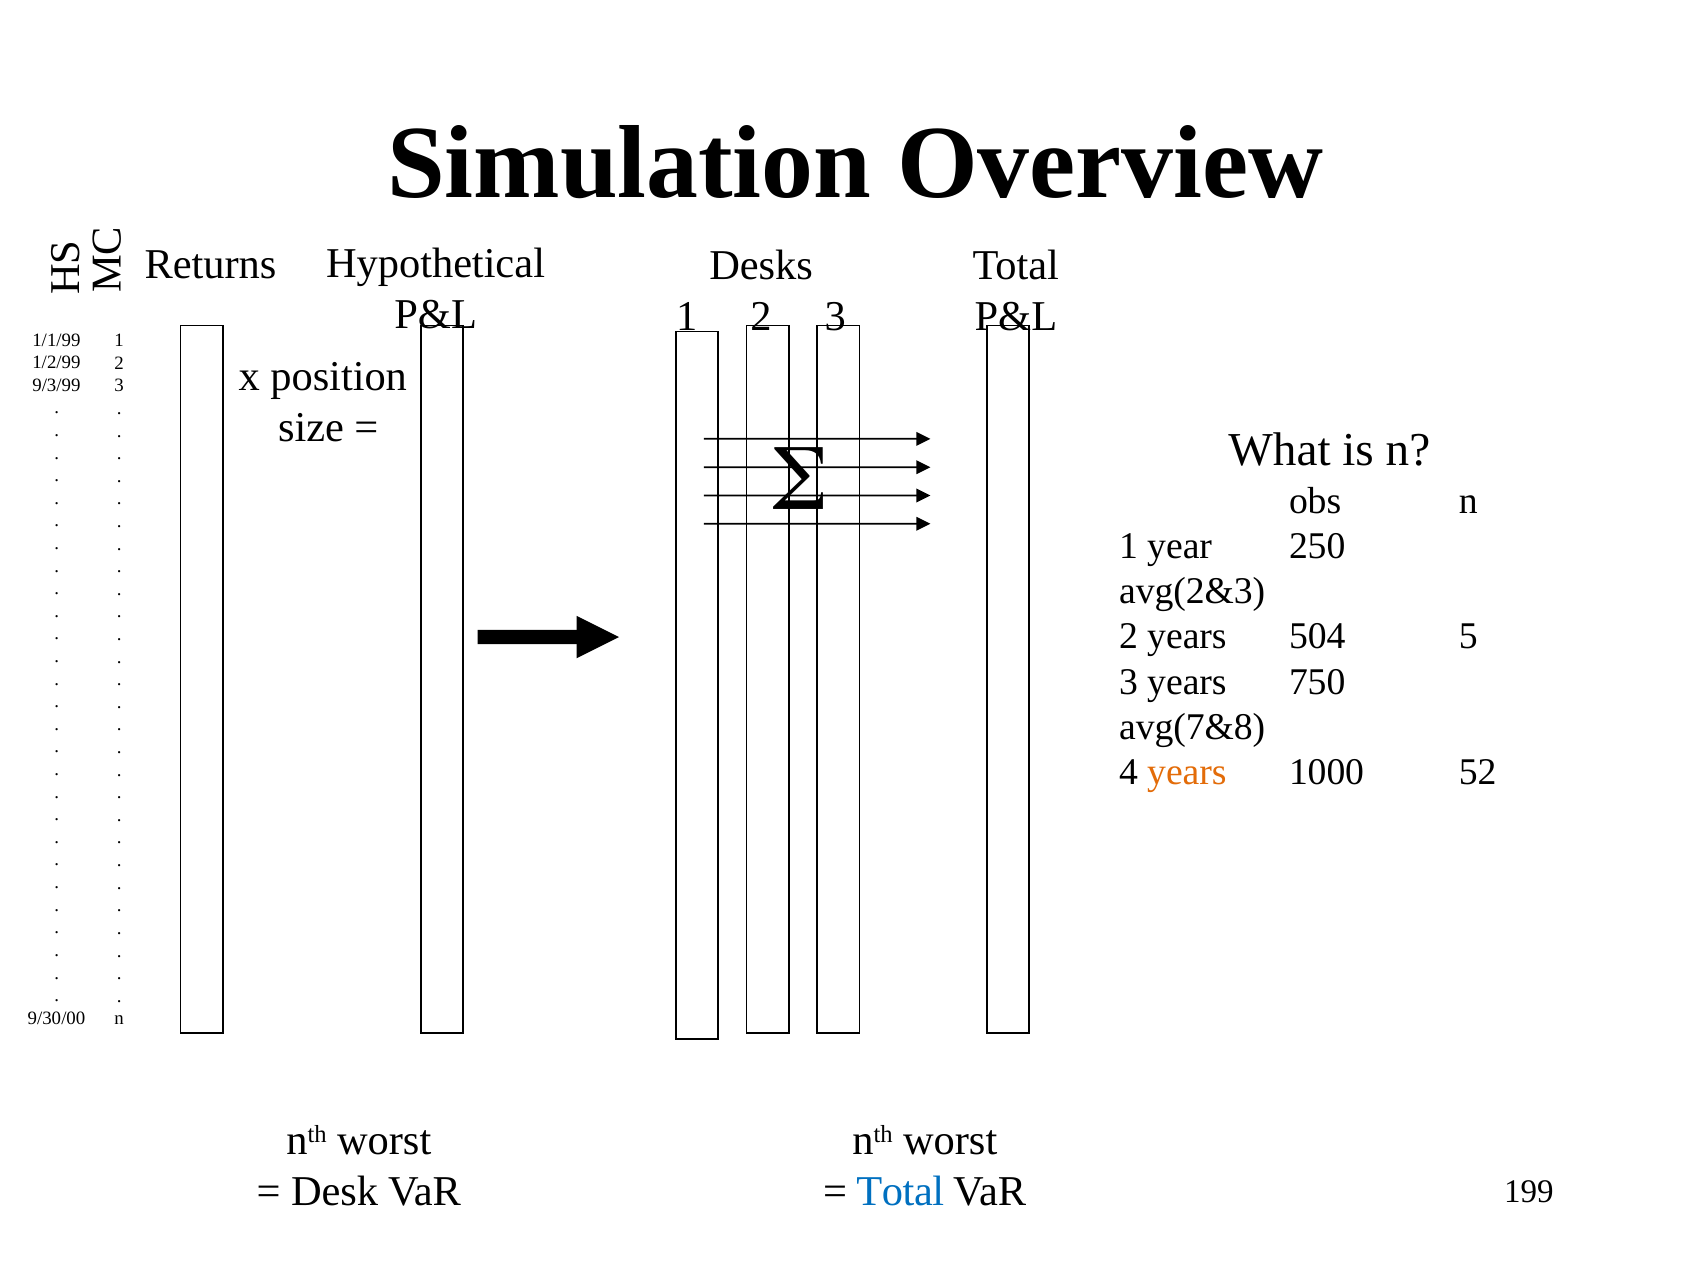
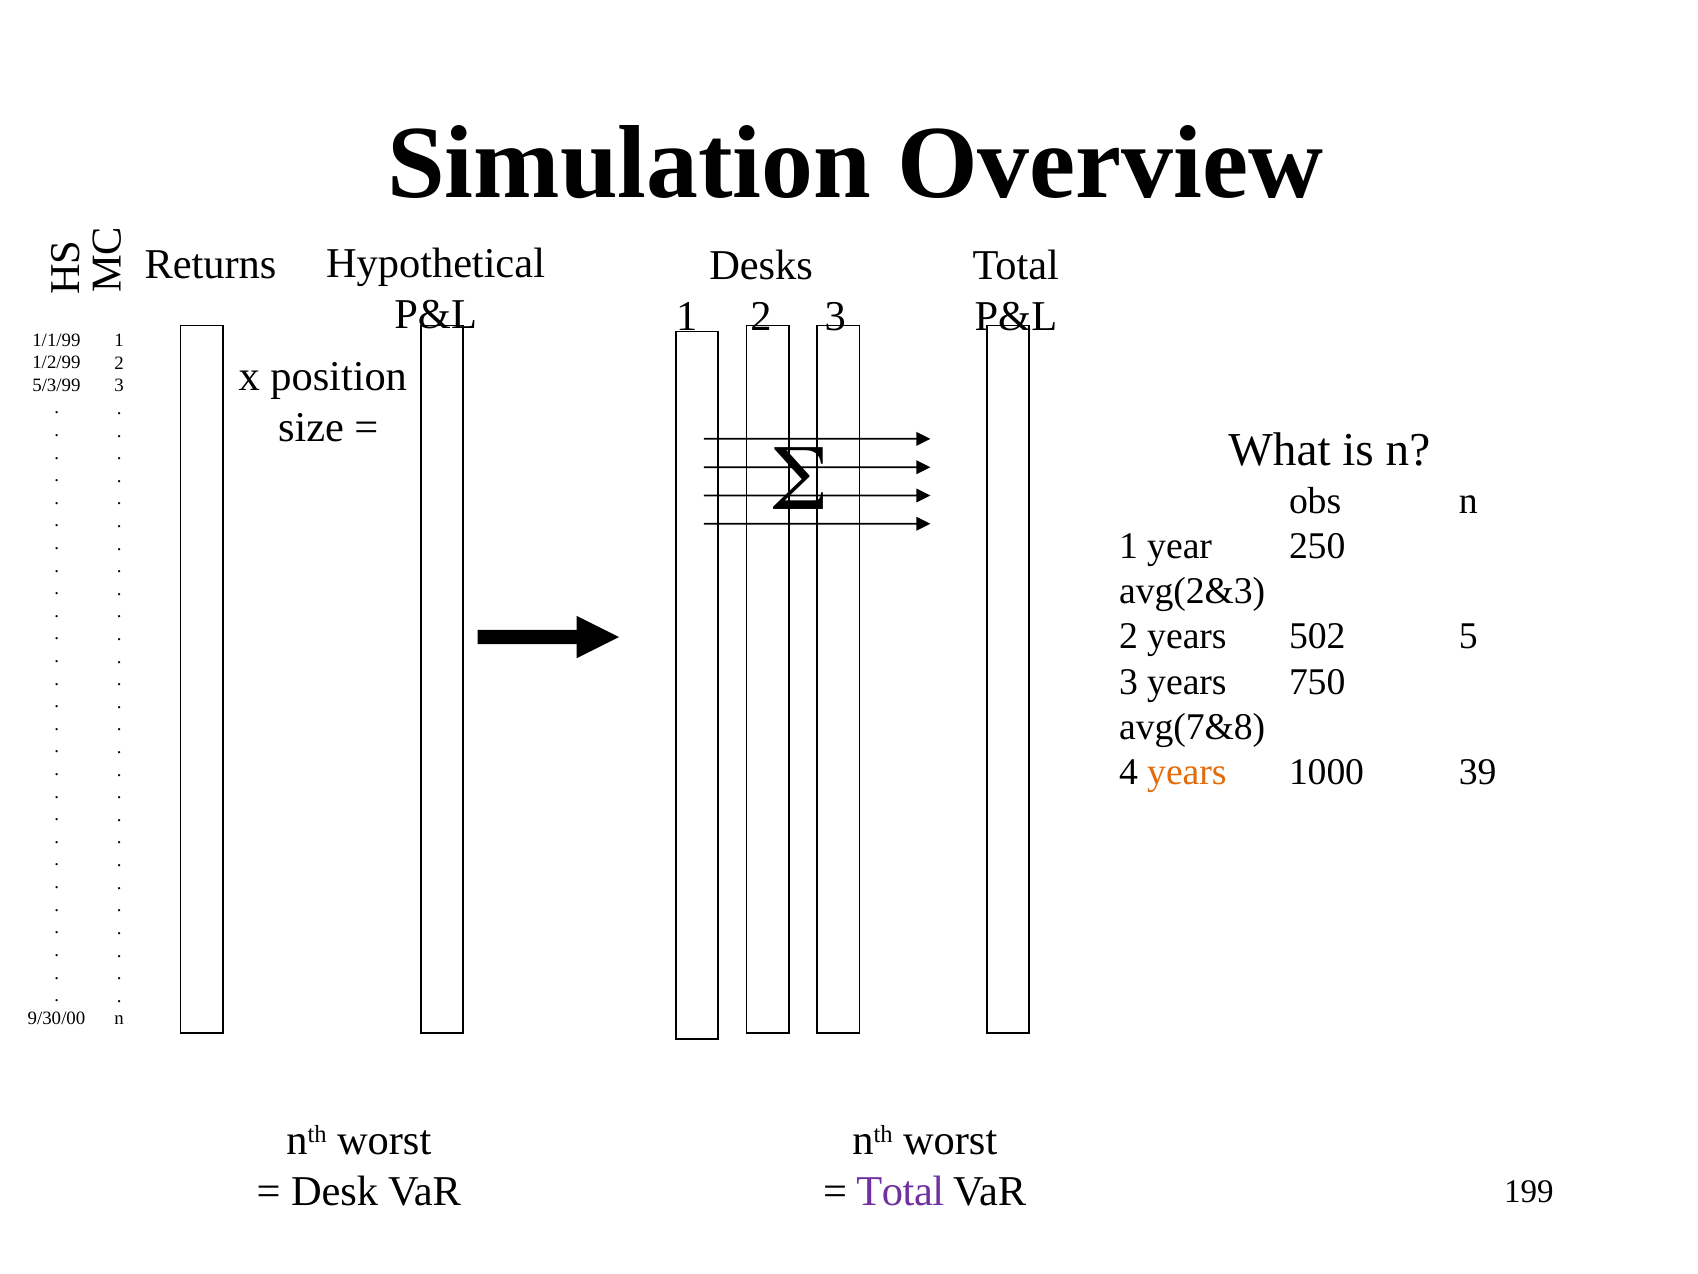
9/3/99: 9/3/99 -> 5/3/99 (56, 385)
504: 504 -> 502 (1317, 636)
52: 52 -> 39 (1478, 772)
Total colour: blue -> purple (900, 1191)
